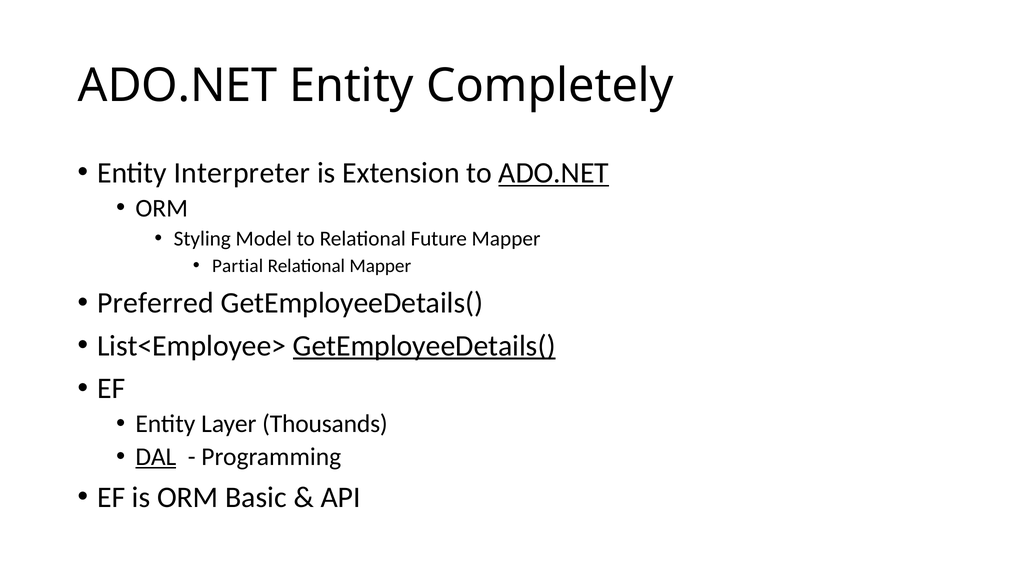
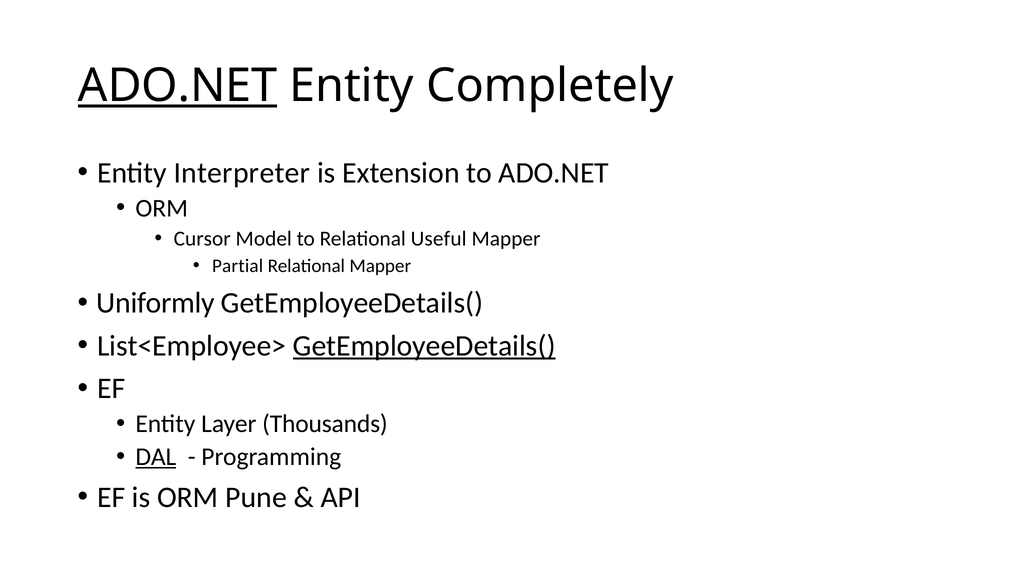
ADO.NET underline: none -> present (178, 86)
ADO.NET underline: present -> none (554, 173)
Styling: Styling -> Cursor (202, 239)
Future: Future -> Useful (439, 239)
Preferred: Preferred -> Uniformly (156, 303)
Basic: Basic -> Pune (256, 497)
